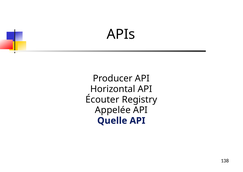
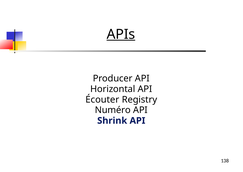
APIs underline: none -> present (121, 34)
Appelée: Appelée -> Numéro (113, 110)
Quelle: Quelle -> Shrink (112, 121)
